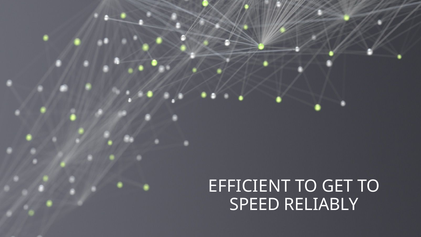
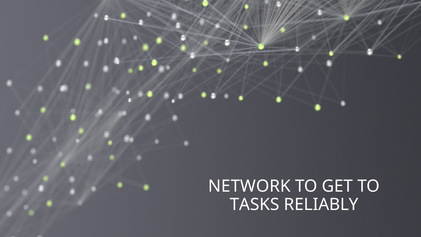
EFFICIENT: EFFICIENT -> NETWORK (249, 186)
SPEED: SPEED -> TASKS (255, 204)
